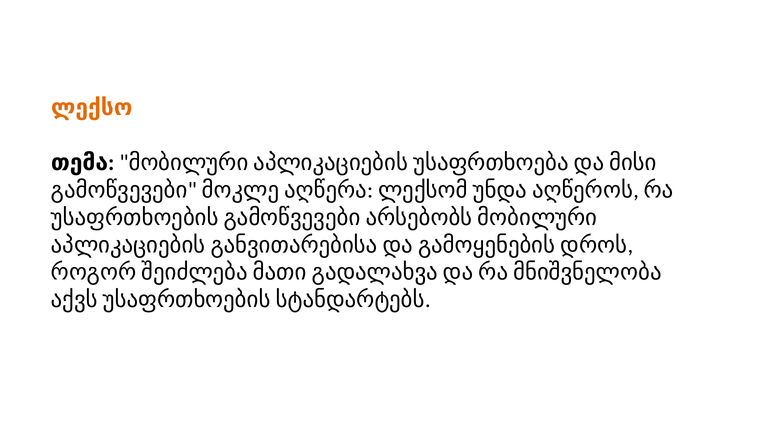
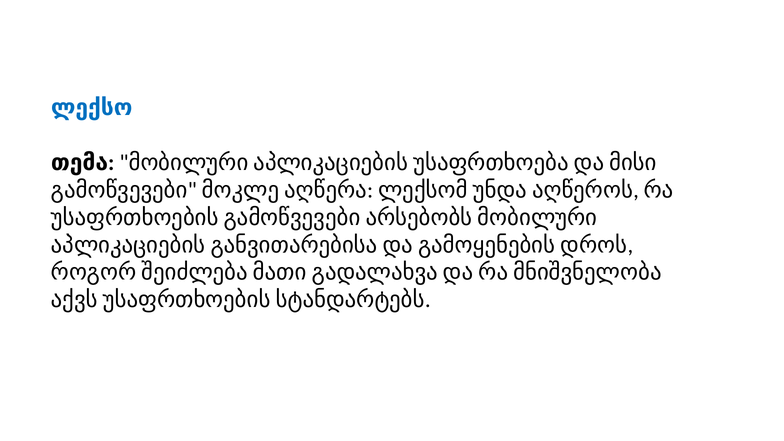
ლექსო colour: orange -> blue (92, 108)
